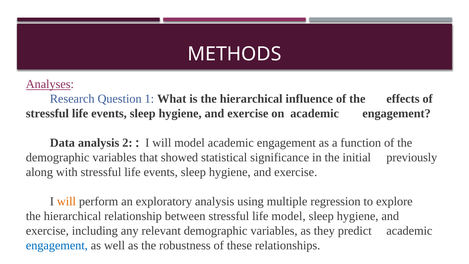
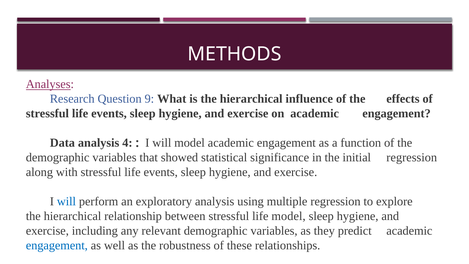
1: 1 -> 9 (149, 99)
2: 2 -> 4 (127, 143)
initial previously: previously -> regression (412, 157)
will colour: orange -> blue (66, 201)
